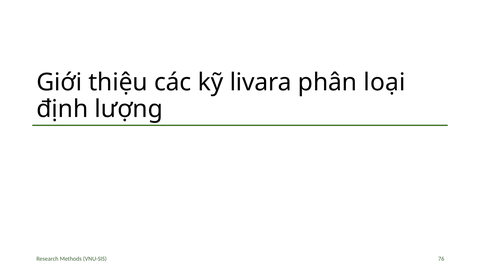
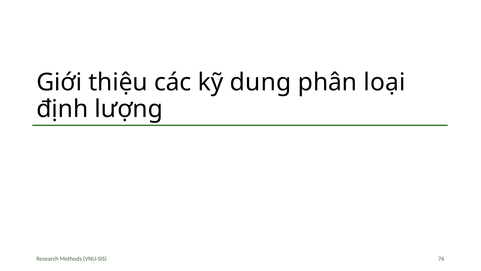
livara: livara -> dung (261, 82)
